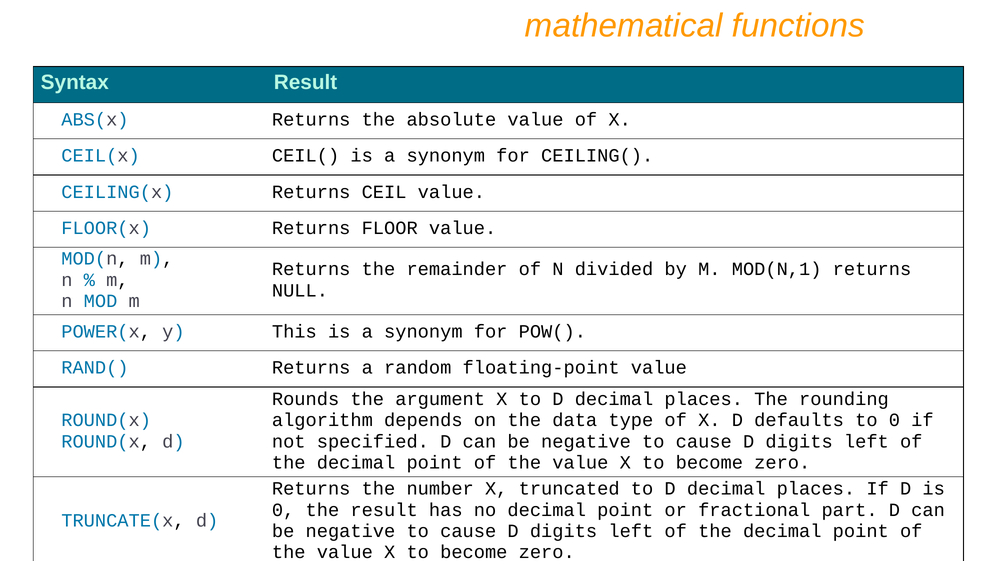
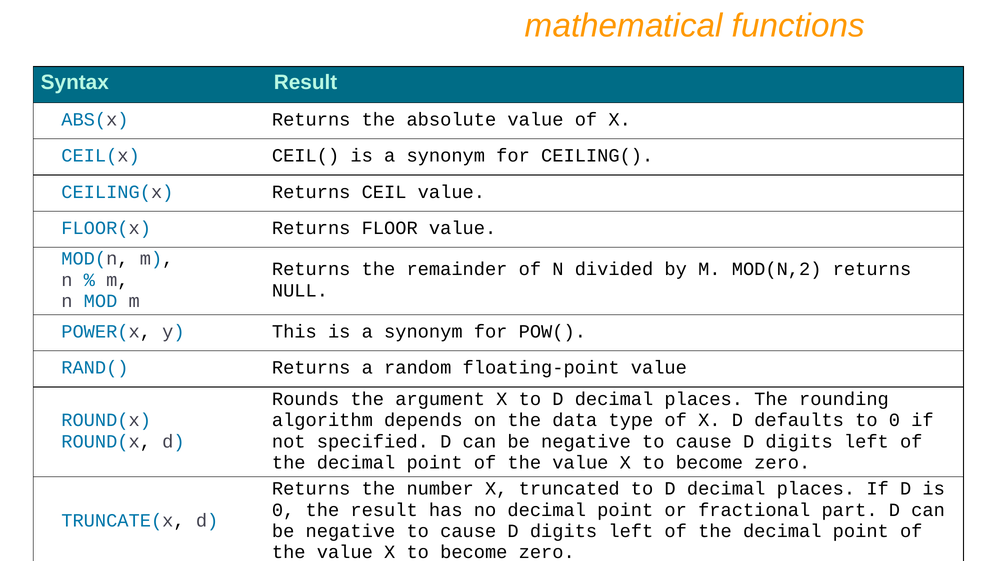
MOD(N,1: MOD(N,1 -> MOD(N,2 (777, 269)
